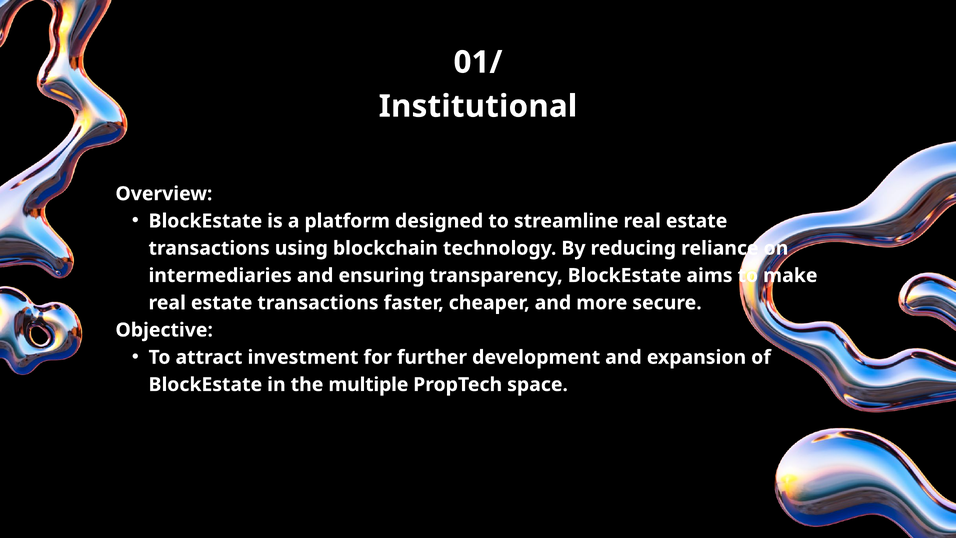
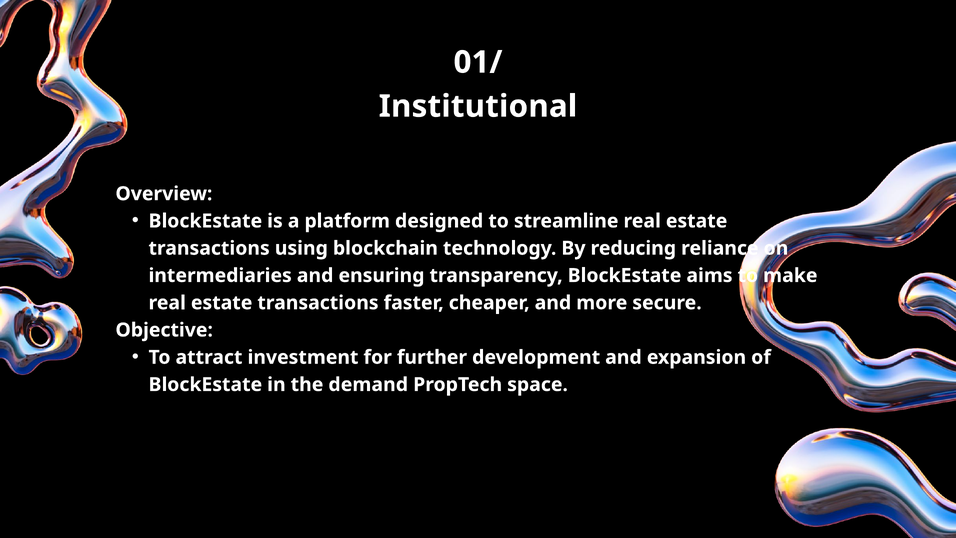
multiple: multiple -> demand (368, 384)
